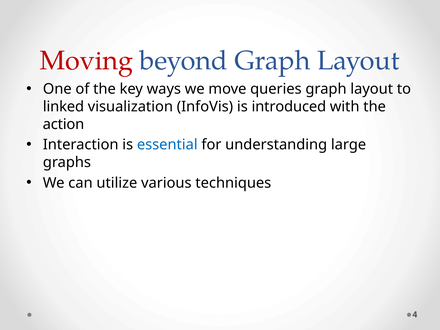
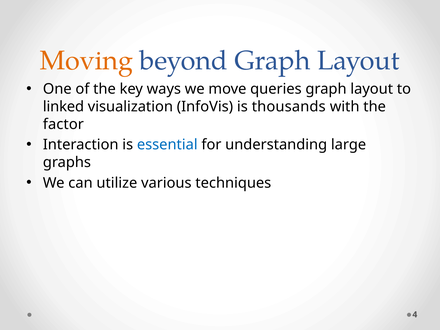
Moving colour: red -> orange (87, 61)
introduced: introduced -> thousands (289, 107)
action: action -> factor (63, 124)
